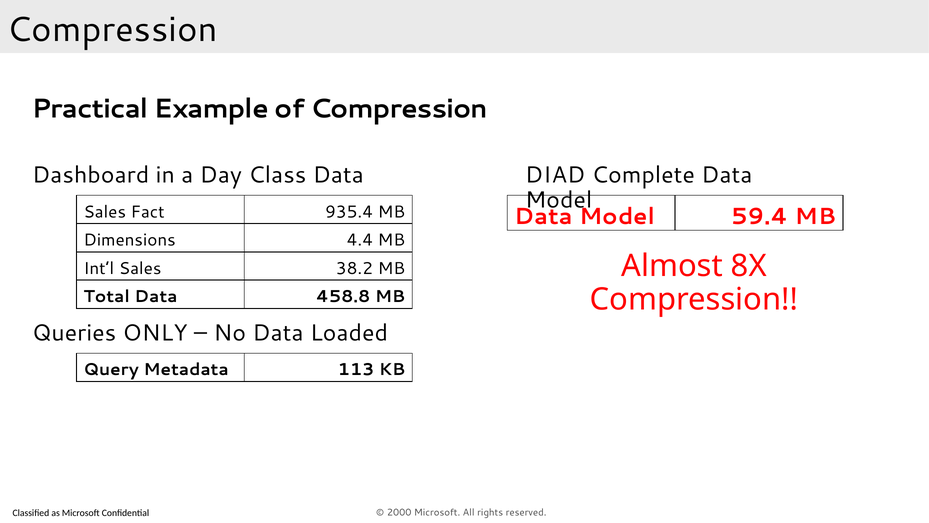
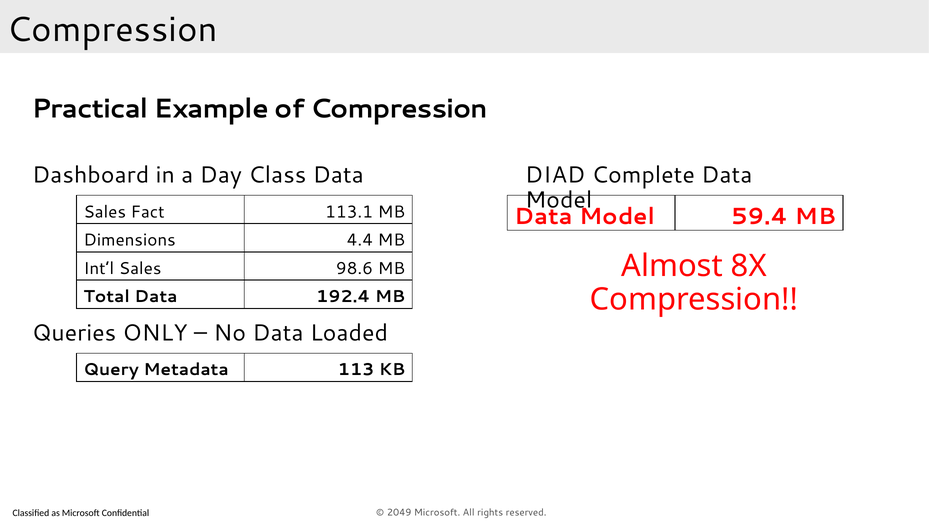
935.4: 935.4 -> 113.1 (349, 212)
38.2: 38.2 -> 98.6 (354, 268)
458.8: 458.8 -> 192.4 (343, 296)
2000: 2000 -> 2049 (399, 512)
